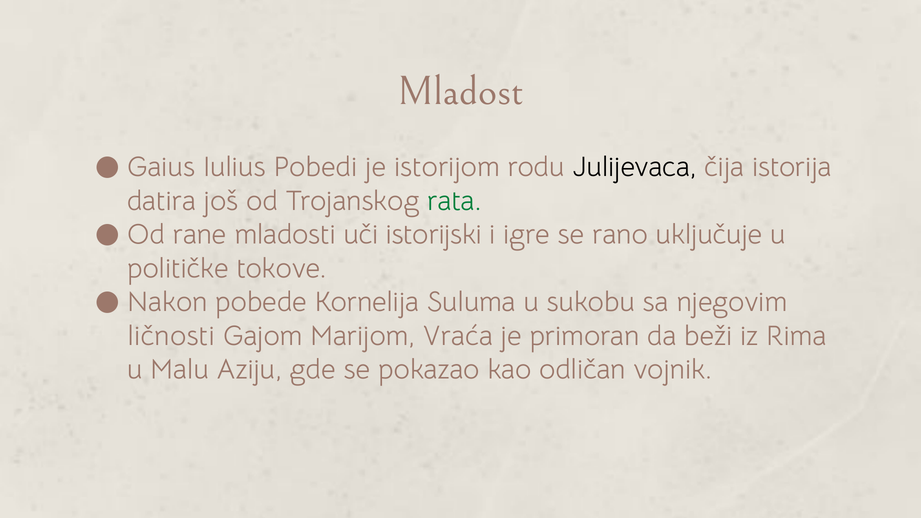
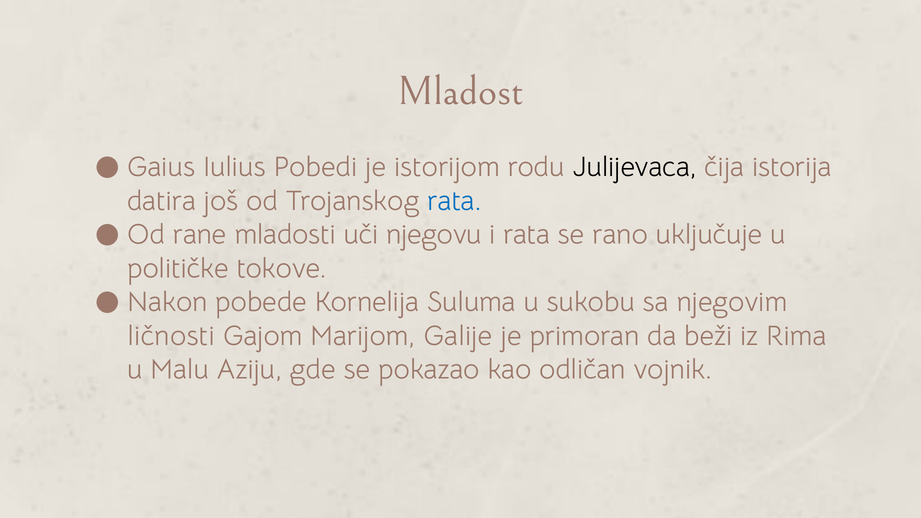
rata colour: green -> blue (455, 201)
istorijski: istorijski -> njegovu (434, 235)
i igre: igre -> rata (527, 235)
Vraća: Vraća -> Galije (458, 336)
